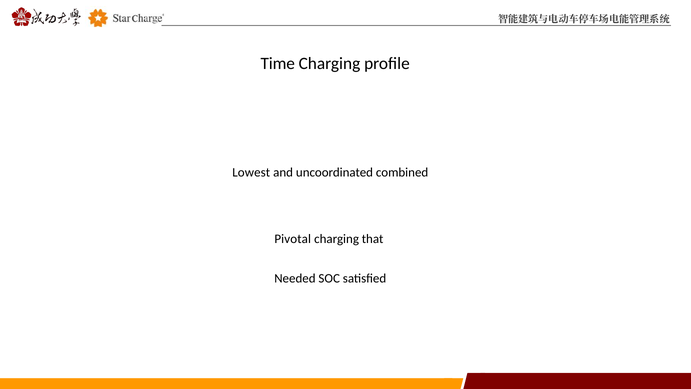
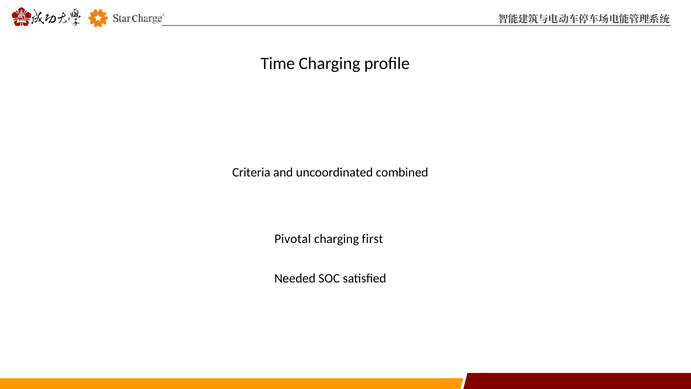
Lowest: Lowest -> Criteria (251, 172)
that: that -> first (373, 239)
